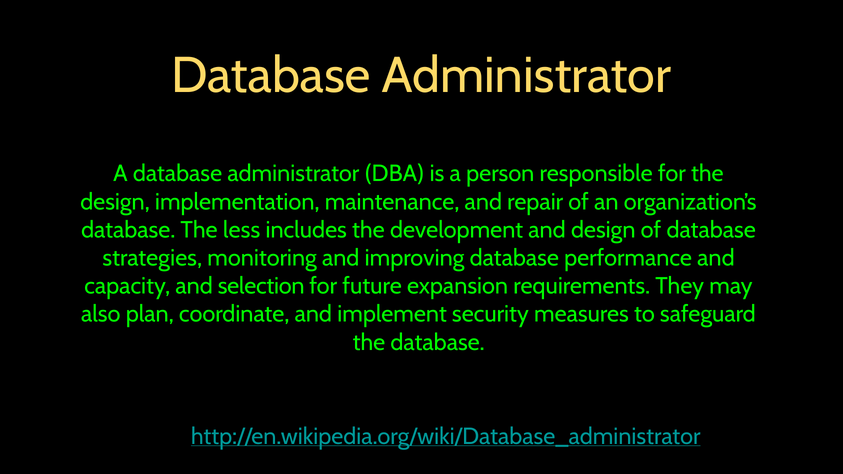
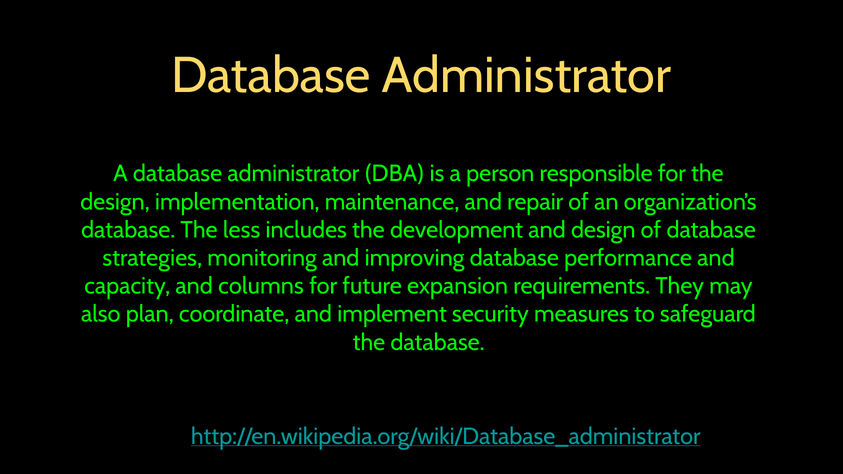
selection: selection -> columns (261, 286)
